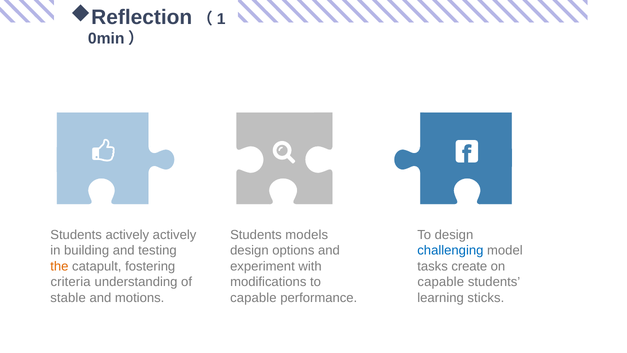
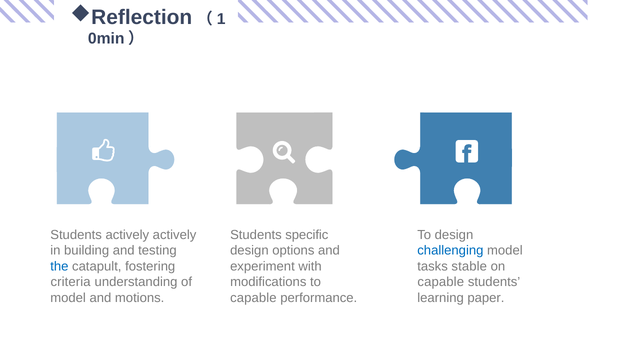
models: models -> specific (307, 235)
the colour: orange -> blue (59, 266)
create: create -> stable (469, 266)
stable: stable -> model (68, 297)
sticks: sticks -> paper (486, 297)
